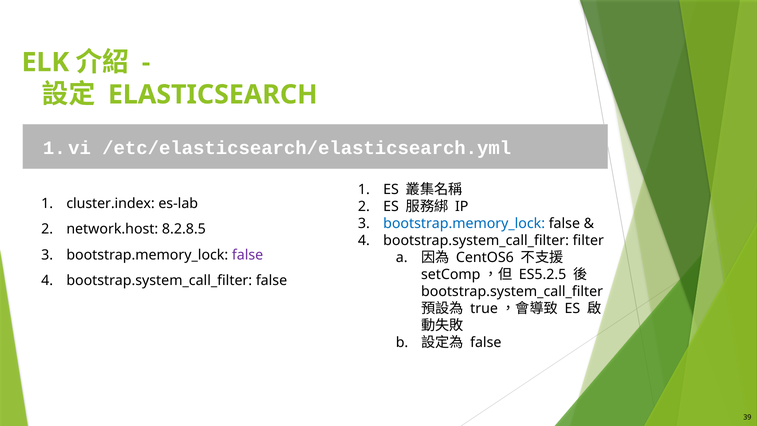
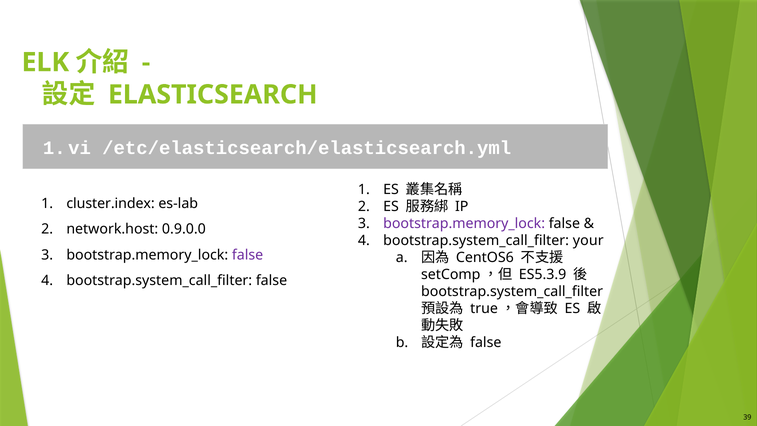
bootstrap.memory_lock colour: blue -> purple (464, 223)
8.2.8.5: 8.2.8.5 -> 0.9.0.0 (184, 229)
filter: filter -> your (588, 240)
ES5.2.5: ES5.2.5 -> ES5.3.9 (543, 274)
